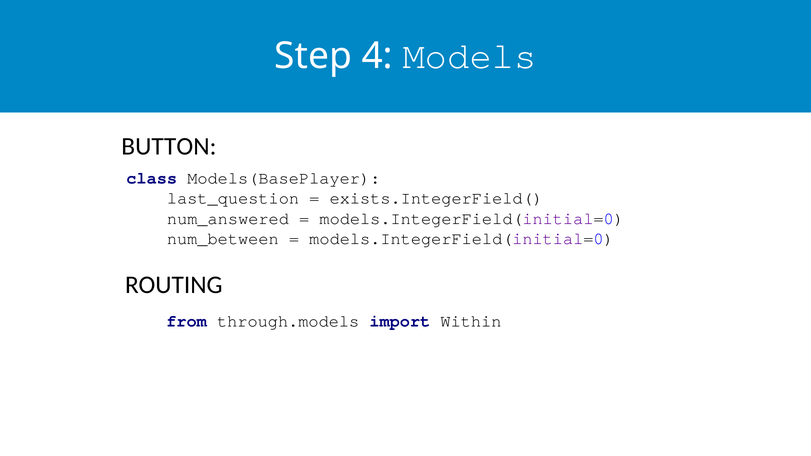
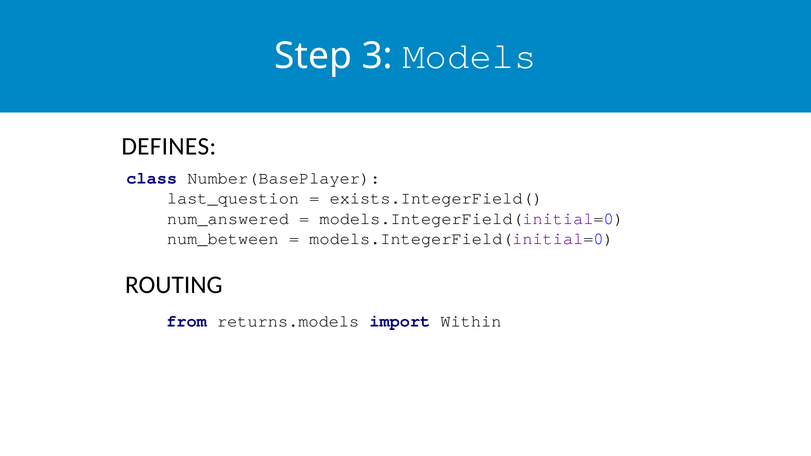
4: 4 -> 3 (377, 56)
BUTTON: BUTTON -> DEFINES (169, 147)
Models(BasePlayer: Models(BasePlayer -> Number(BasePlayer (284, 178)
through.models: through.models -> returns.models (288, 321)
